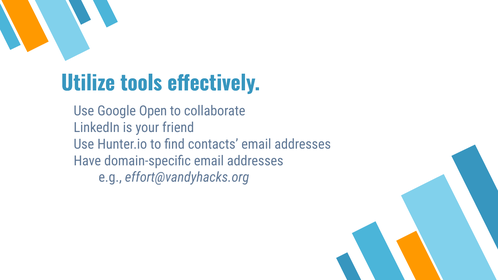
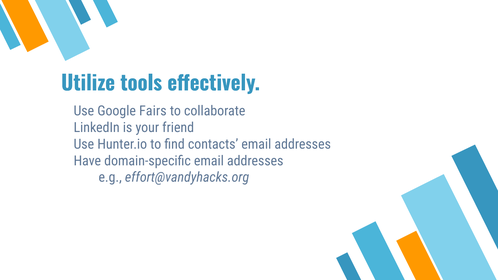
Open: Open -> Fairs (153, 111)
